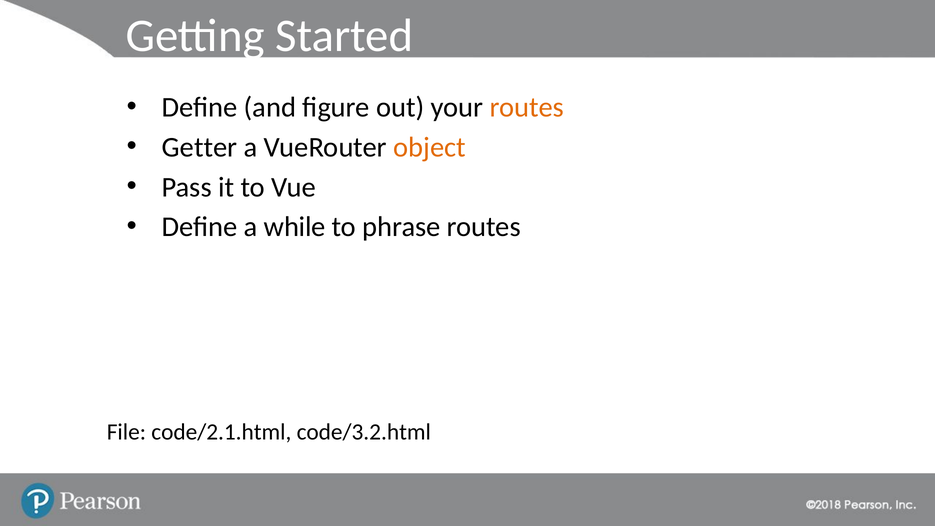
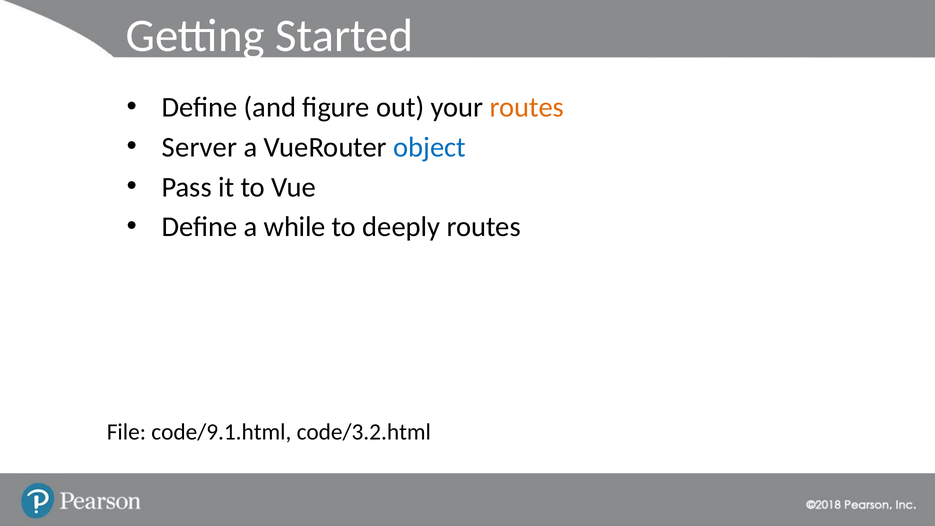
Getter: Getter -> Server (199, 147)
object colour: orange -> blue (430, 147)
phrase: phrase -> deeply (401, 227)
code/2.1.html: code/2.1.html -> code/9.1.html (221, 432)
